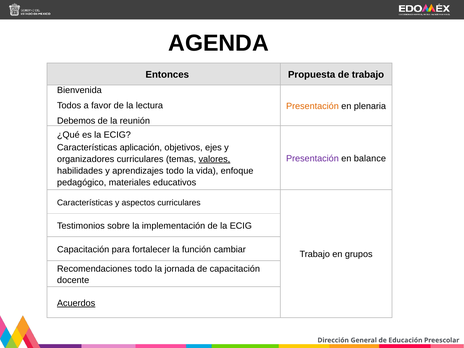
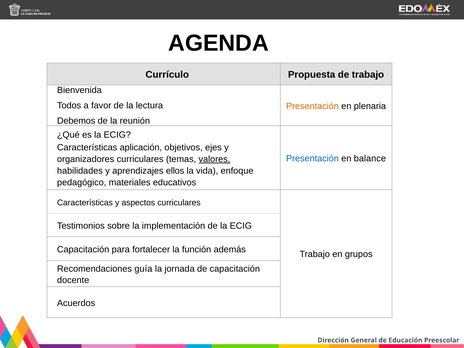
Entonces: Entonces -> Currículo (167, 75)
Presentación colour: purple -> blue (312, 159)
aprendizajes todo: todo -> ellos (175, 171)
cambiar: cambiar -> además (230, 250)
Recomendaciones todo: todo -> guía (143, 269)
Acuerdos underline: present -> none (76, 303)
